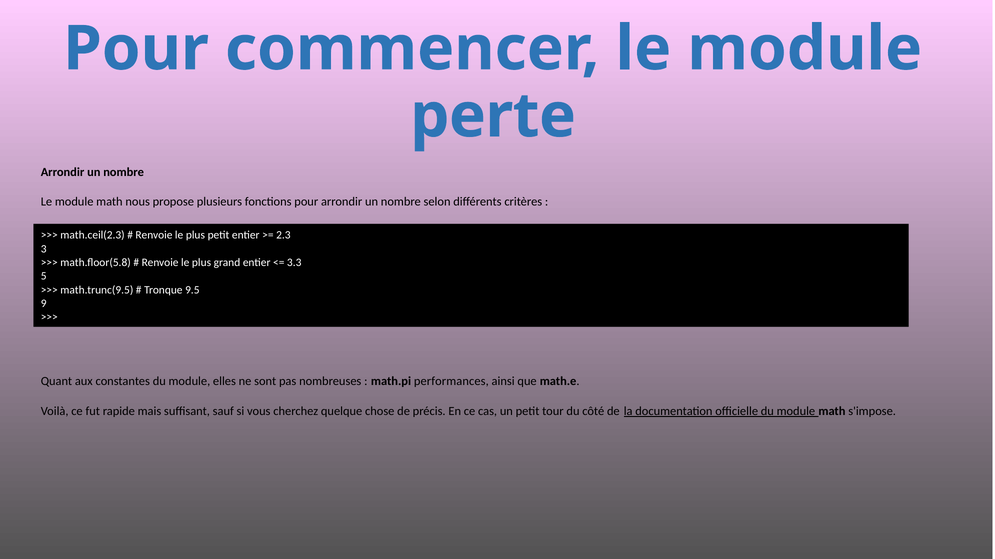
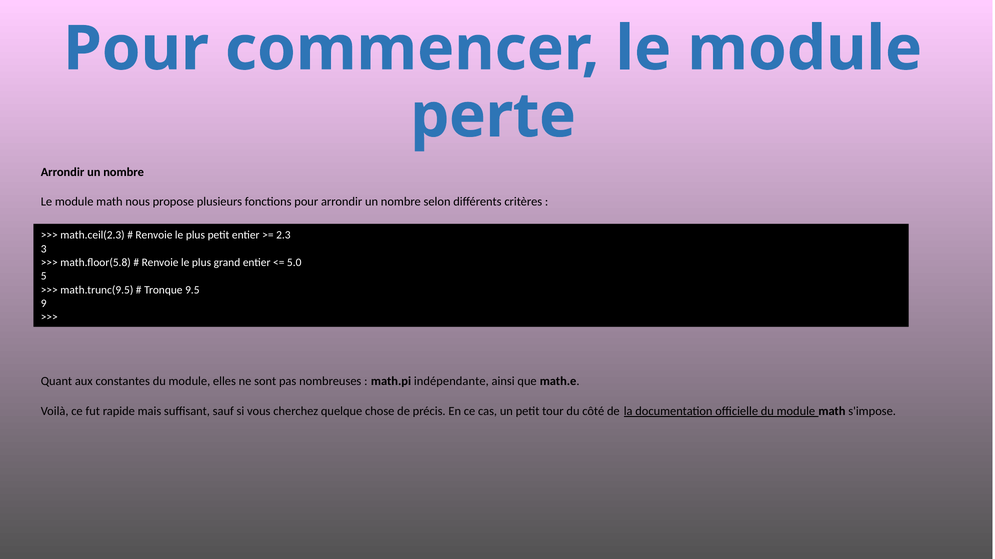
3.3: 3.3 -> 5.0 (294, 263)
performances: performances -> indépendante (451, 382)
